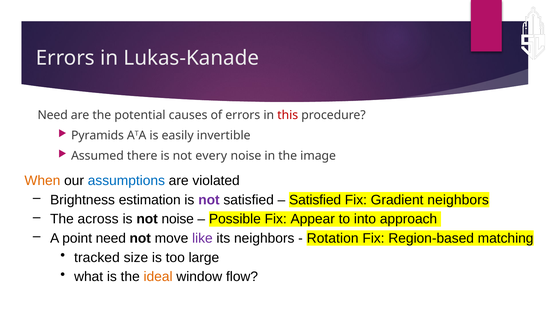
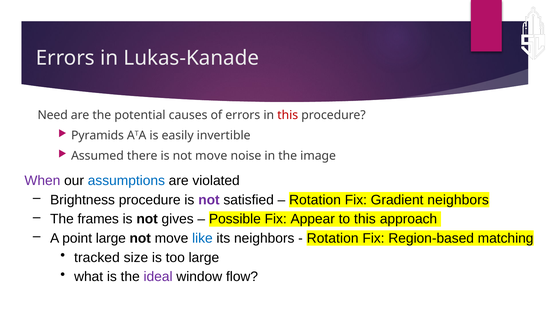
is not every: every -> move (211, 156)
When colour: orange -> purple (42, 181)
Brightness estimation: estimation -> procedure (150, 200)
Satisfied: Satisfied -> Rotation (315, 200)
across: across -> frames (98, 219)
not noise: noise -> gives (178, 219)
to into: into -> this (365, 219)
point need: need -> large (111, 239)
like colour: purple -> blue (202, 239)
ideal colour: orange -> purple (158, 277)
